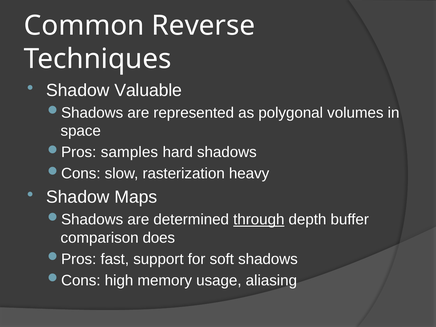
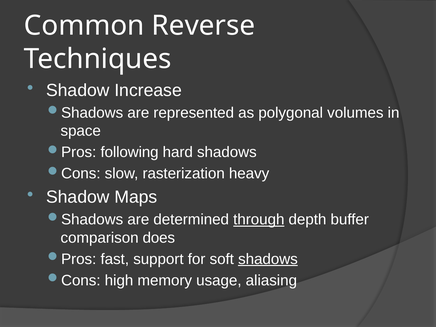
Valuable: Valuable -> Increase (148, 90)
samples: samples -> following (130, 152)
shadows underline: none -> present (268, 259)
